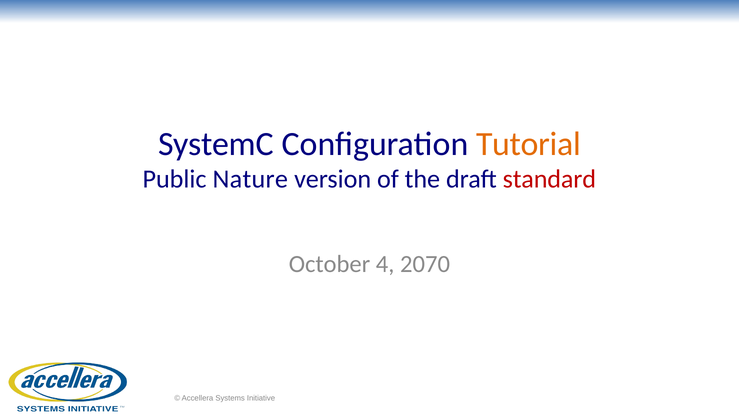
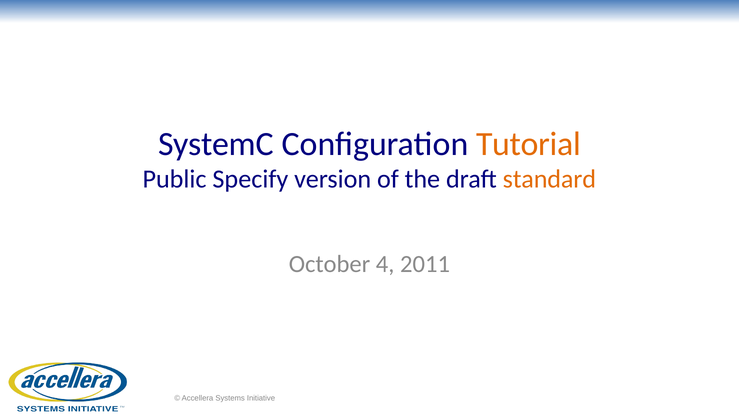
Nature: Nature -> Specify (250, 179)
standard colour: red -> orange (549, 179)
2070: 2070 -> 2011 (425, 264)
